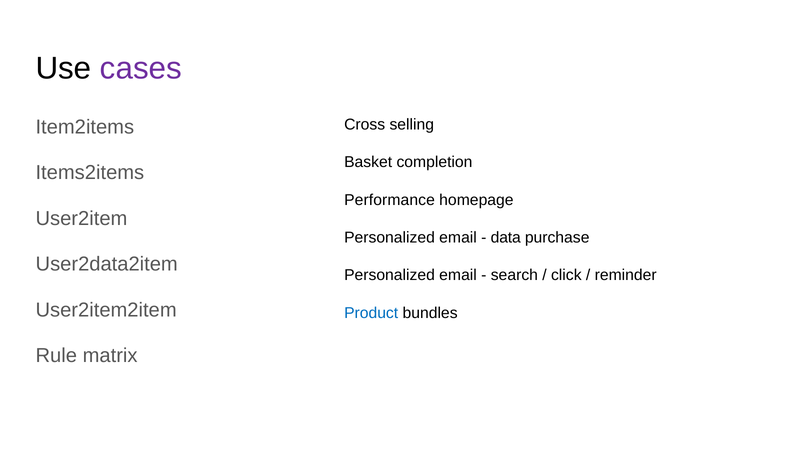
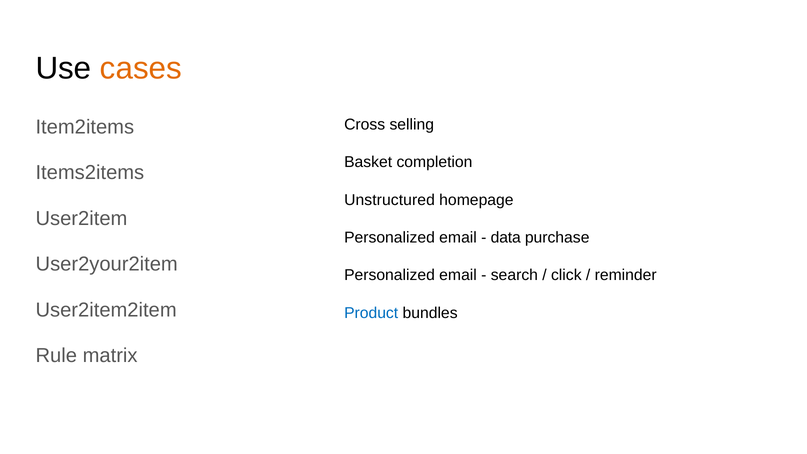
cases colour: purple -> orange (141, 68)
Performance: Performance -> Unstructured (390, 200)
User2data2item: User2data2item -> User2your2item (107, 264)
